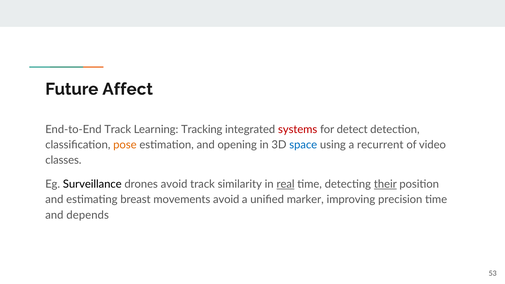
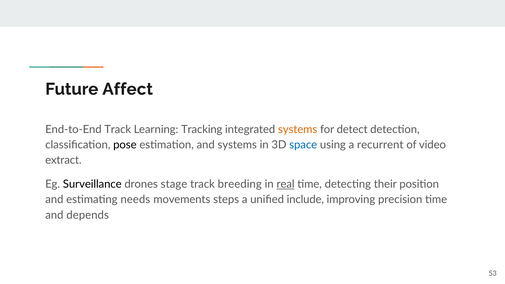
systems colour: red -> orange (298, 129)
pose colour: orange -> black (125, 145)
and opening: opening -> systems (237, 145)
classes: classes -> extract (63, 160)
drones avoid: avoid -> stage (174, 184)
similarity: similarity -> breeding (240, 184)
their underline: present -> none (385, 184)
breast: breast -> needs (135, 200)
movements avoid: avoid -> steps (226, 200)
marker: marker -> include (305, 200)
